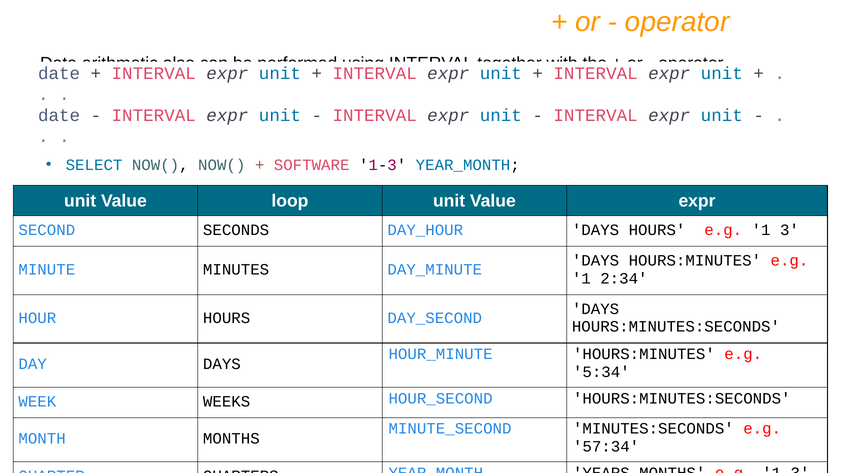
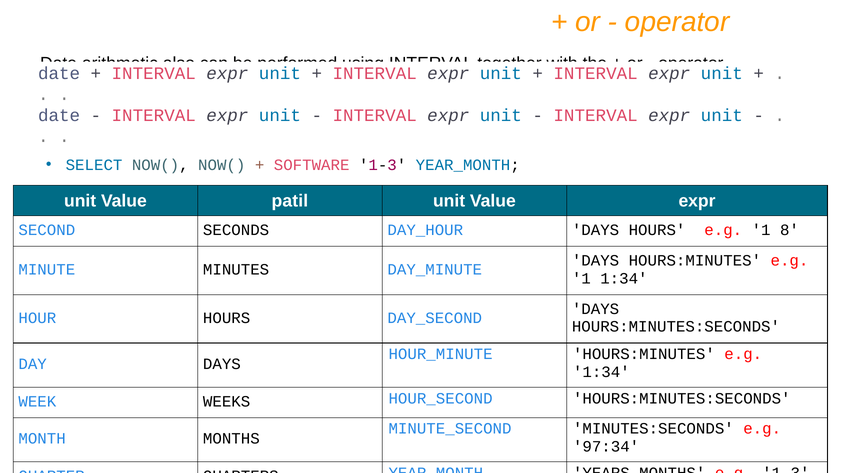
loop: loop -> patil (290, 201)
3: 3 -> 8 (789, 230)
1 2:34: 2:34 -> 1:34 (624, 278)
5:34: 5:34 -> 1:34 (601, 372)
57:34: 57:34 -> 97:34 (606, 447)
